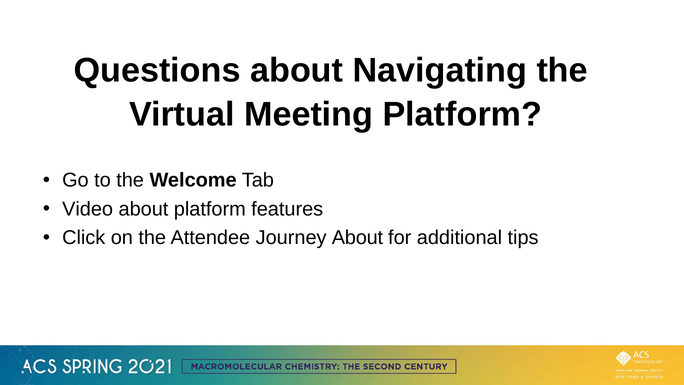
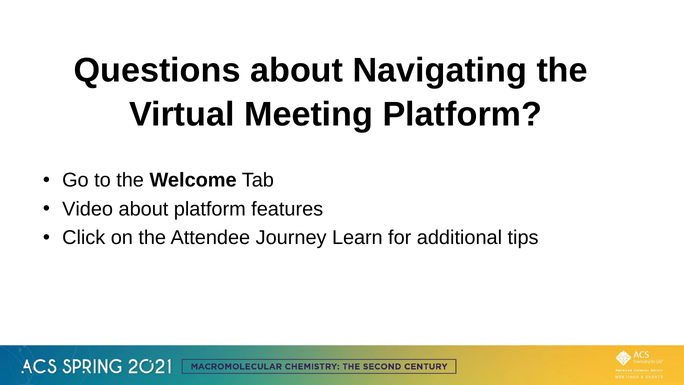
Journey About: About -> Learn (357, 238)
